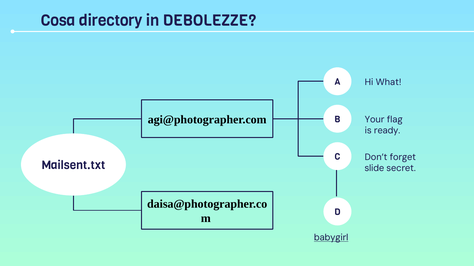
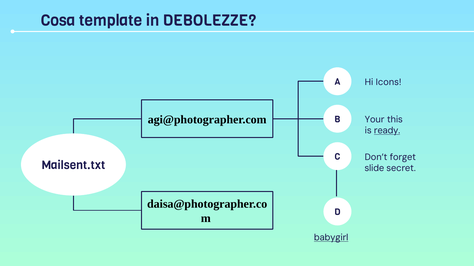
directory: directory -> template (111, 21)
What: What -> Icons (389, 82)
flag: flag -> this (395, 120)
ready underline: none -> present (387, 131)
